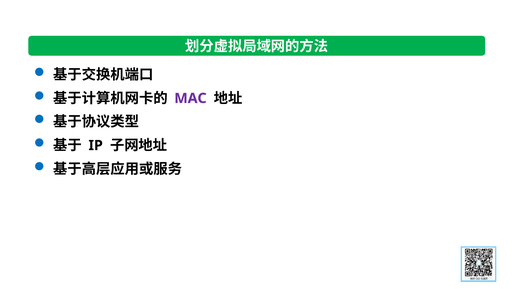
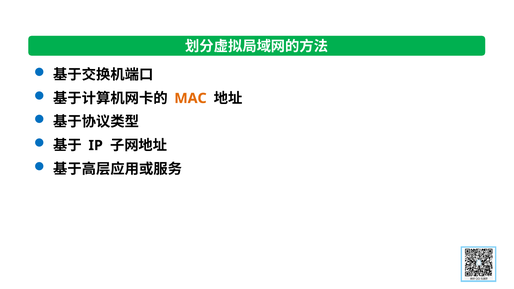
MAC colour: purple -> orange (190, 98)
